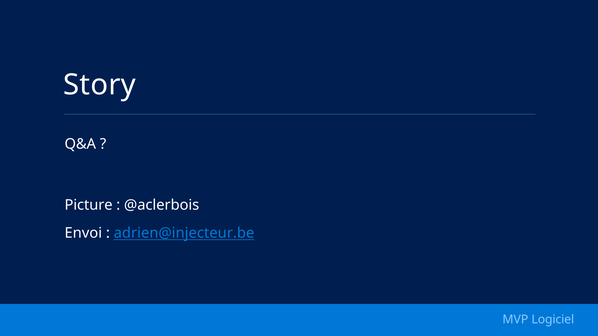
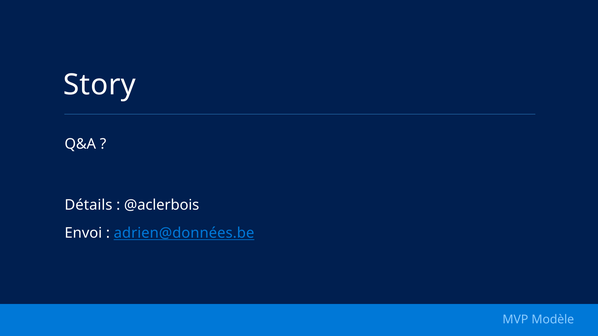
Picture: Picture -> Détails (88, 205)
adrien@injecteur.be: adrien@injecteur.be -> adrien@données.be (184, 233)
Logiciel: Logiciel -> Modèle (553, 320)
